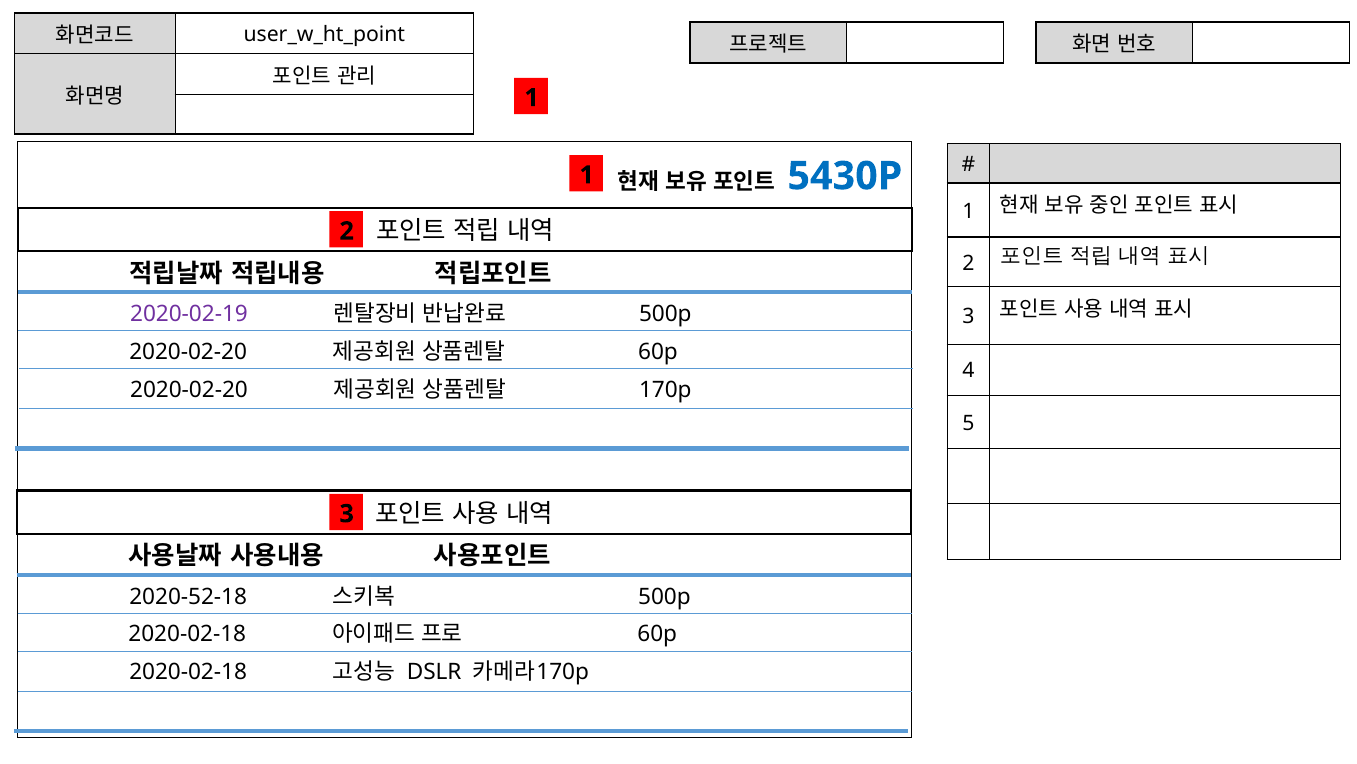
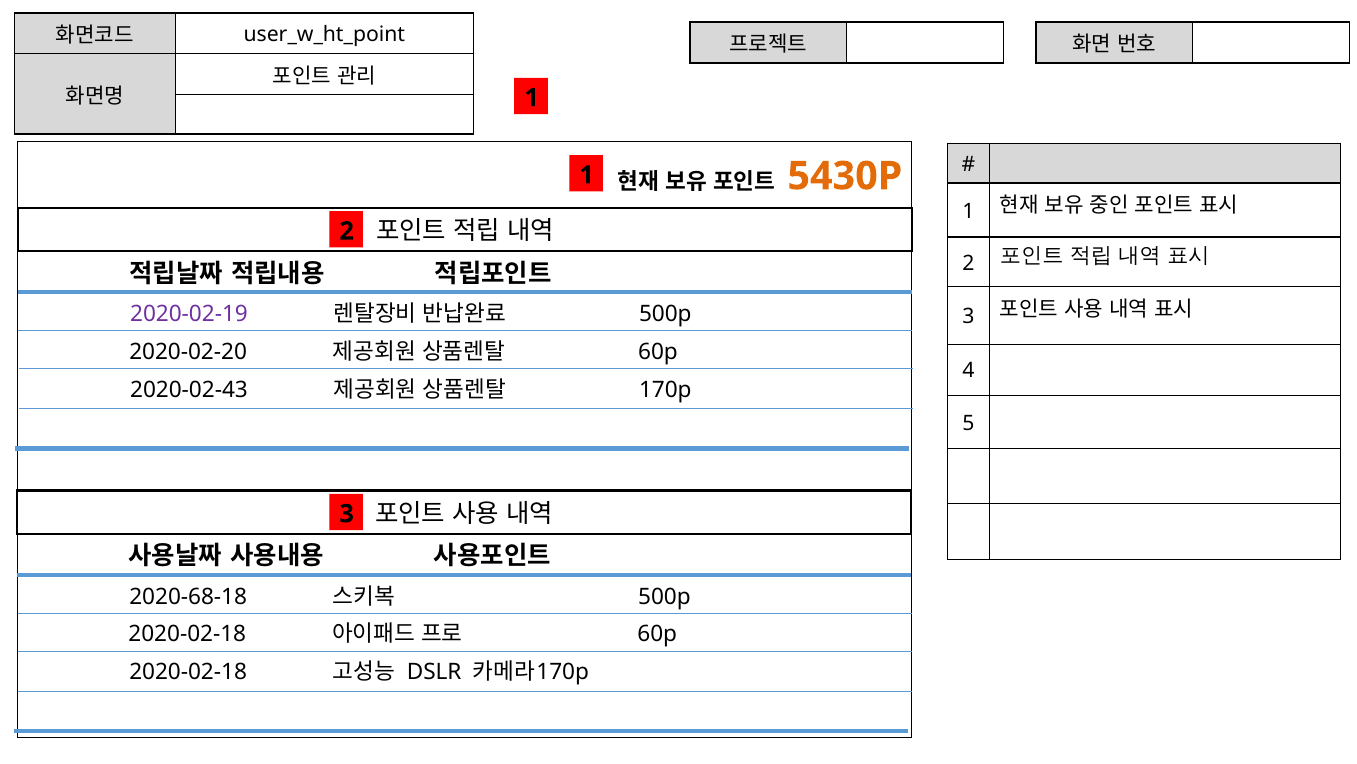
5430P colour: blue -> orange (845, 176)
2020-02-20: 2020-02-20 -> 2020-02-43 (189, 389)
2020-52-18: 2020-52-18 -> 2020-68-18 (188, 596)
